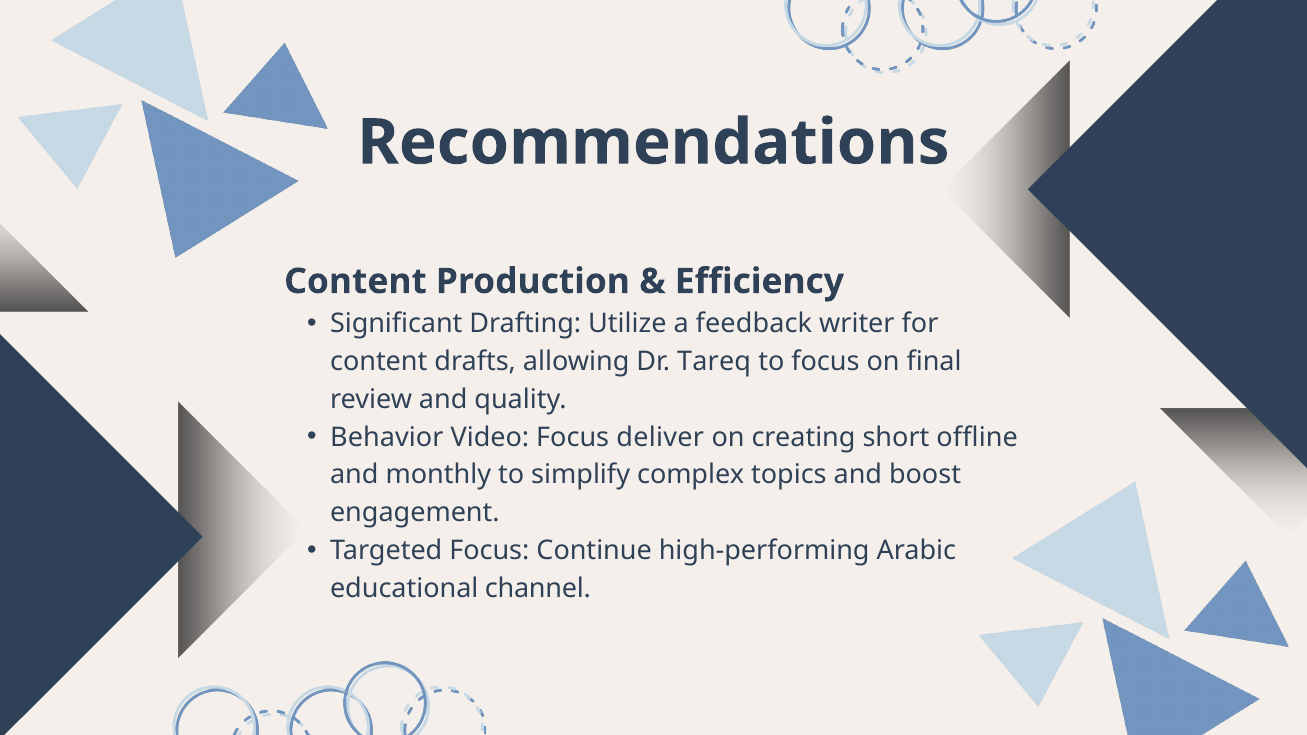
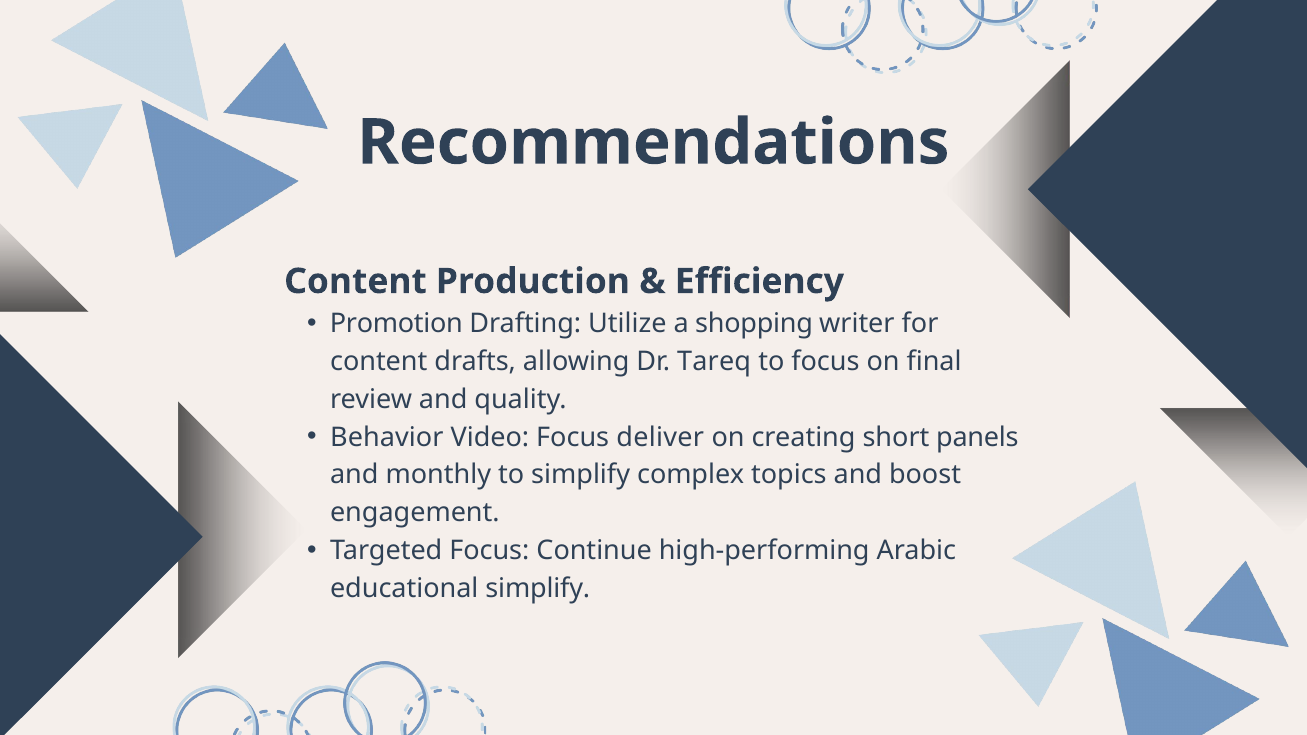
Significant: Significant -> Promotion (396, 324)
feedback: feedback -> shopping (754, 324)
offline: offline -> panels (977, 437)
educational channel: channel -> simplify (538, 589)
